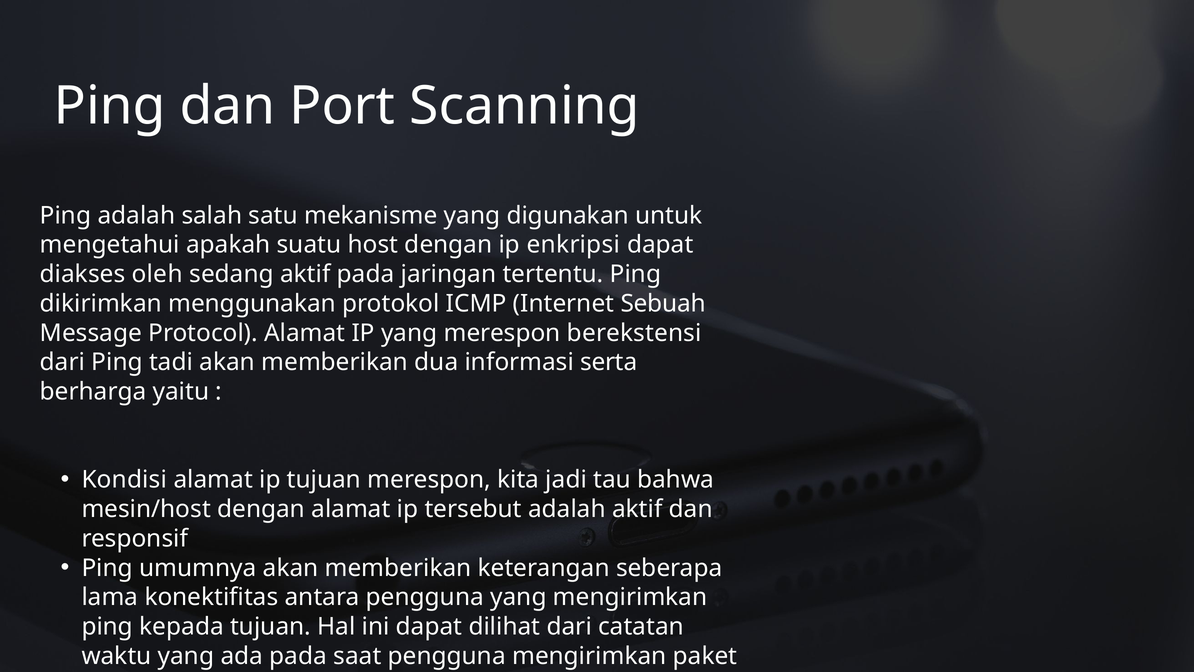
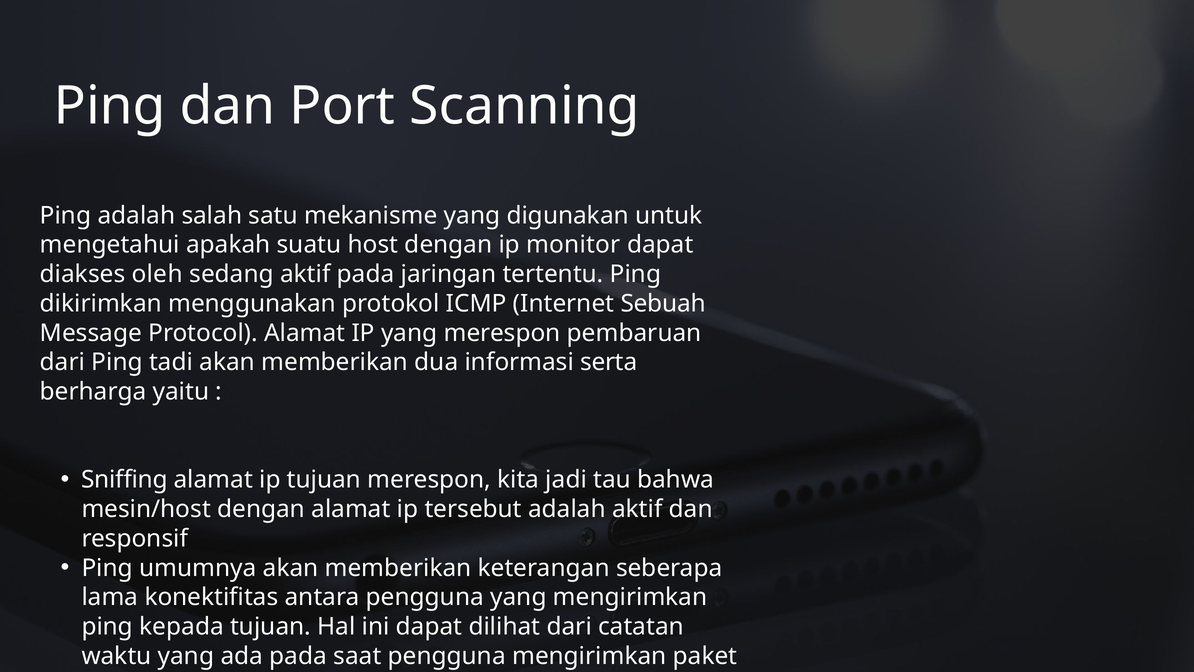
enkripsi: enkripsi -> monitor (573, 245)
berekstensi: berekstensi -> pembaruan (634, 333)
Kondisi: Kondisi -> Sniffing (125, 480)
